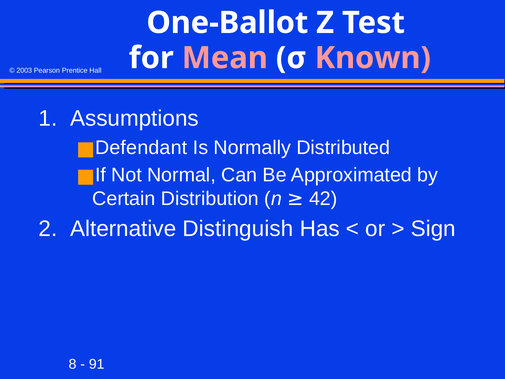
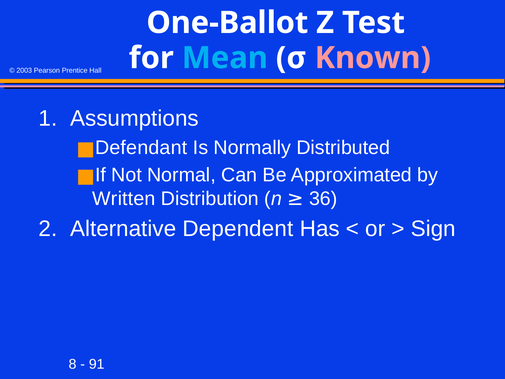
Mean colour: pink -> light blue (225, 58)
Certain: Certain -> Written (124, 199)
42: 42 -> 36 (323, 199)
Distinguish: Distinguish -> Dependent (238, 229)
